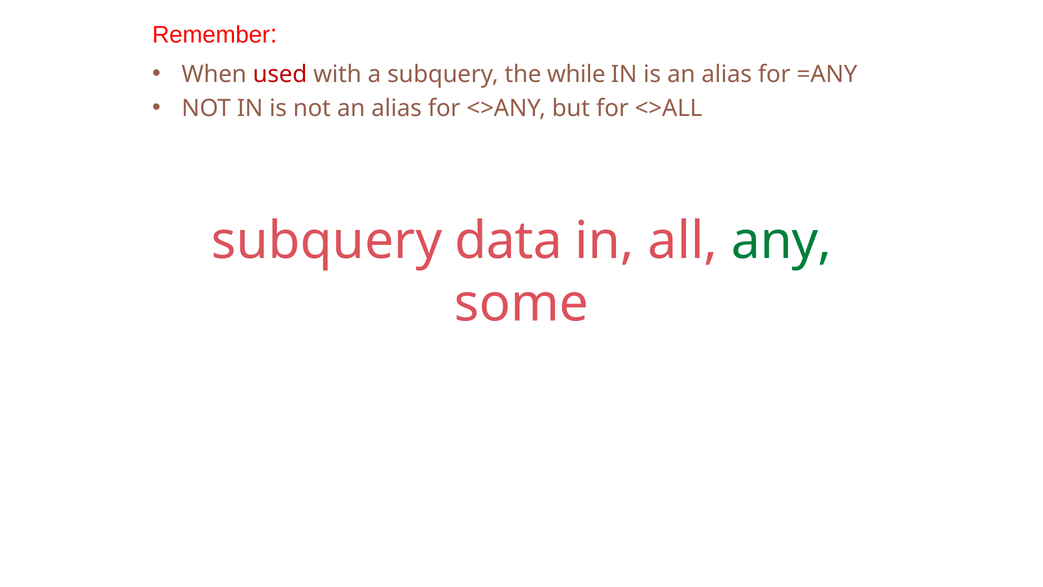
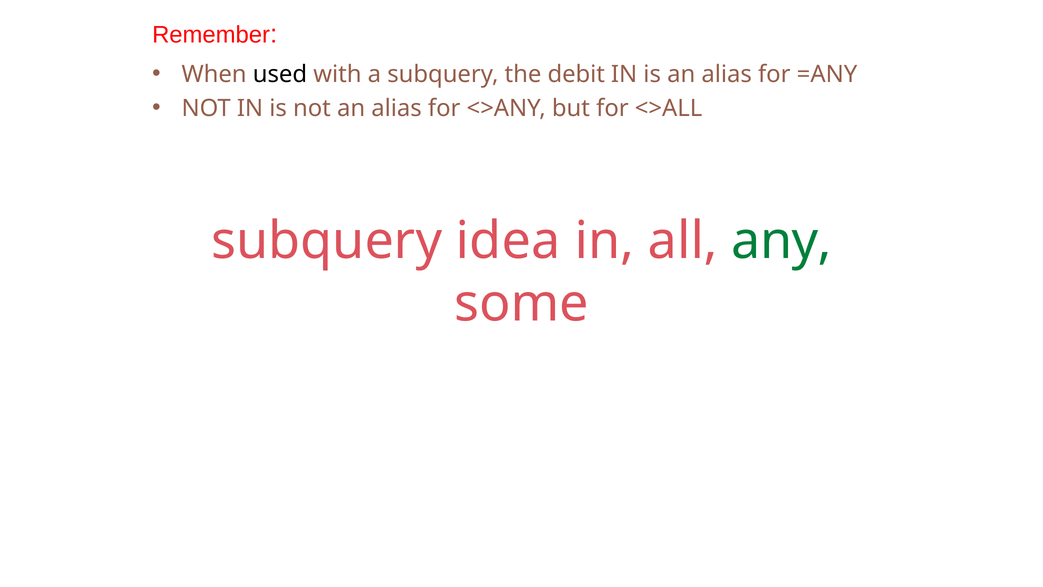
used colour: red -> black (280, 74)
while: while -> debit (576, 74)
data: data -> idea (508, 241)
